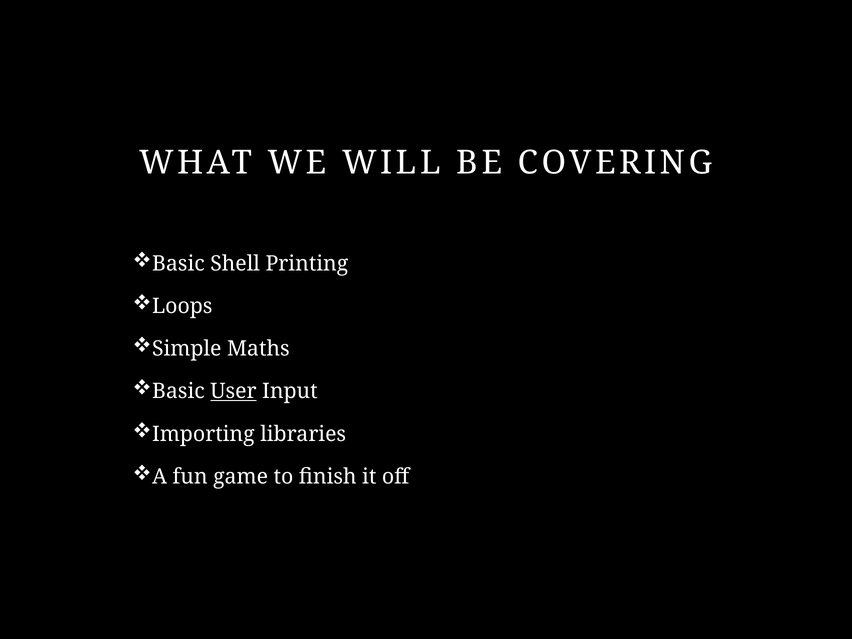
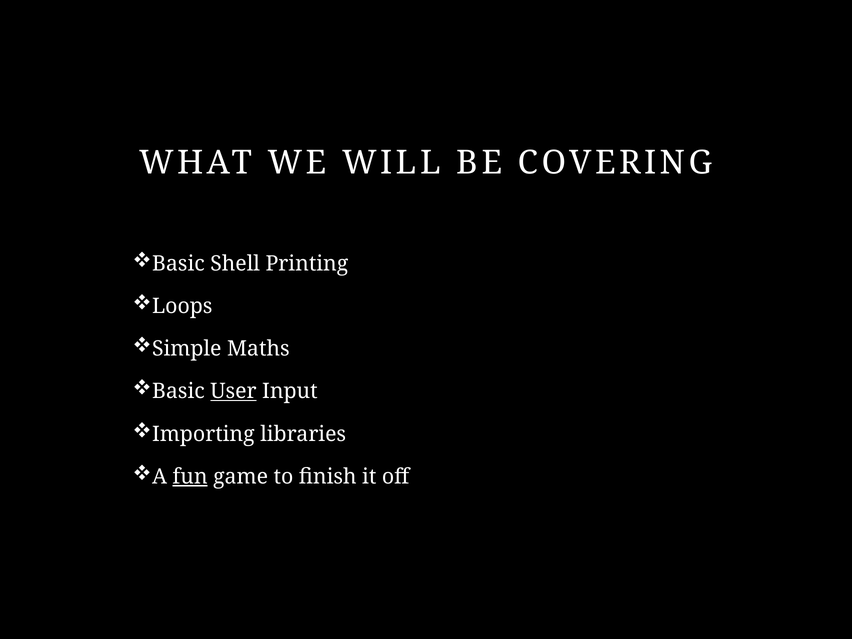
fun underline: none -> present (190, 477)
